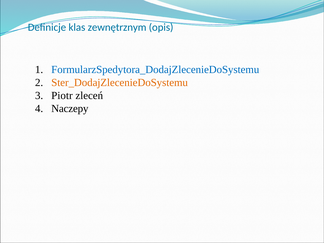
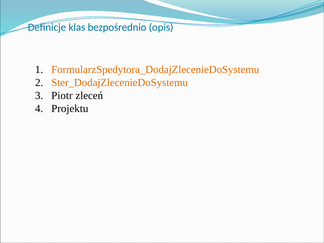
zewnętrznym: zewnętrznym -> bezpośrednio (117, 27)
FormularzSpedytora_DodajZlecenieDoSystemu colour: blue -> orange (155, 70)
Naczepy: Naczepy -> Projektu (70, 109)
